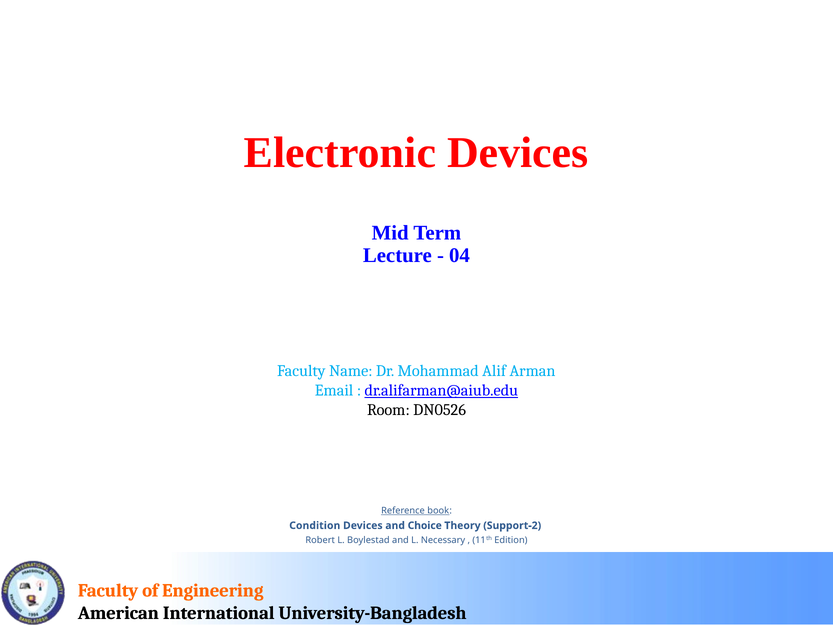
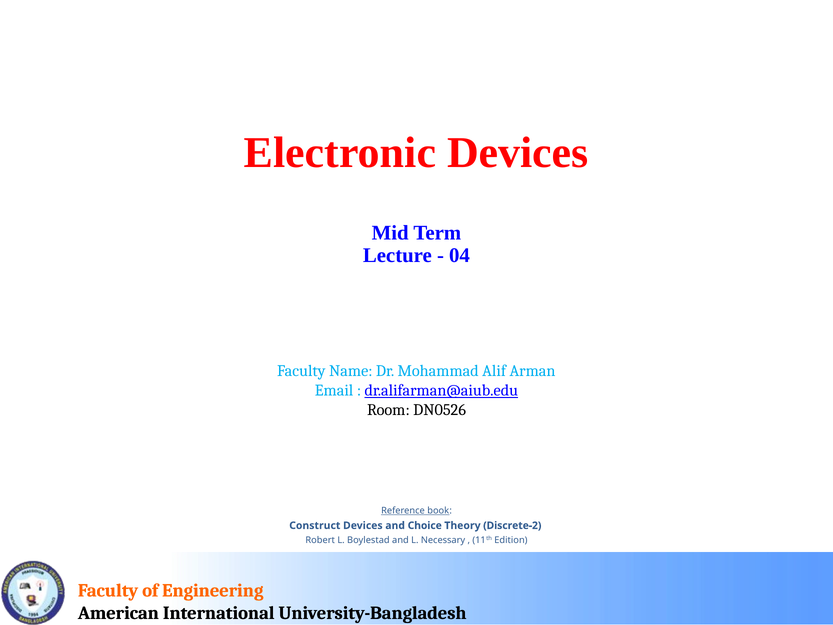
Condition: Condition -> Construct (315, 525)
Support-2: Support-2 -> Discrete-2 (512, 525)
